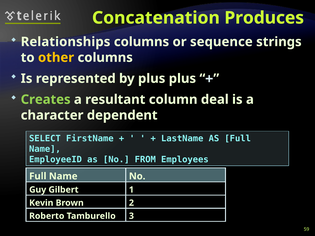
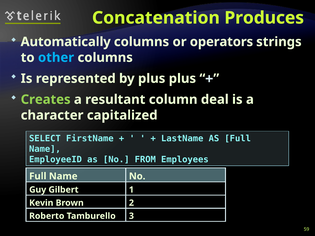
Relationships: Relationships -> Automatically (66, 42)
sequence: sequence -> operators (221, 42)
other colour: yellow -> light blue (56, 58)
dependent: dependent -> capitalized (122, 115)
